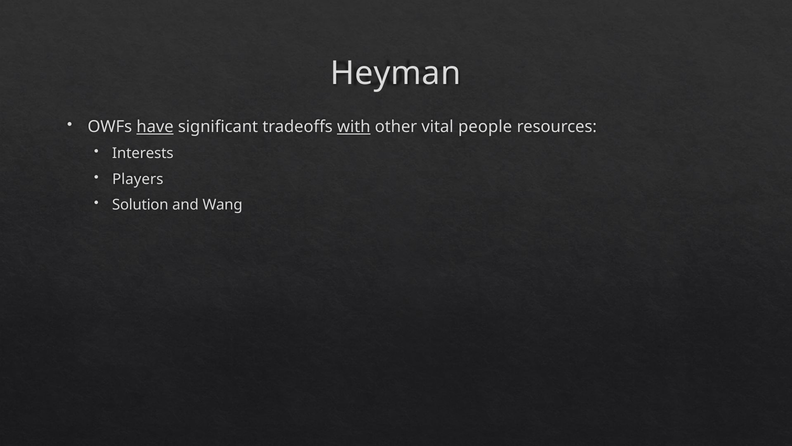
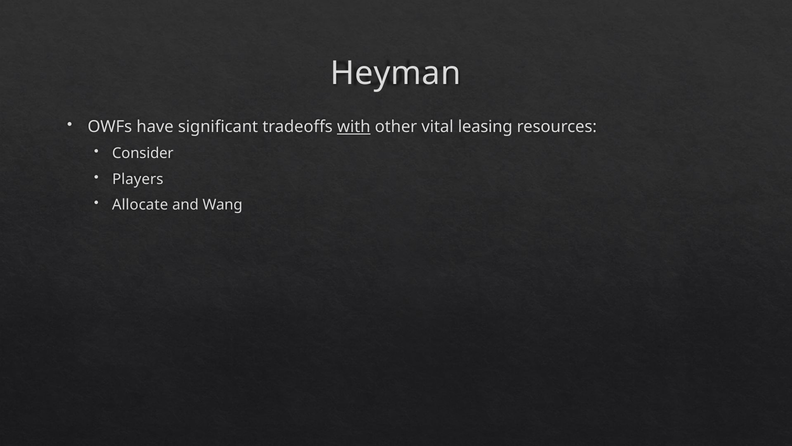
have underline: present -> none (155, 127)
people: people -> leasing (485, 127)
Interests: Interests -> Consider (143, 153)
Solution: Solution -> Allocate (140, 205)
